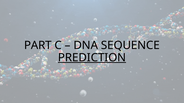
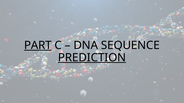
PART underline: none -> present (38, 45)
